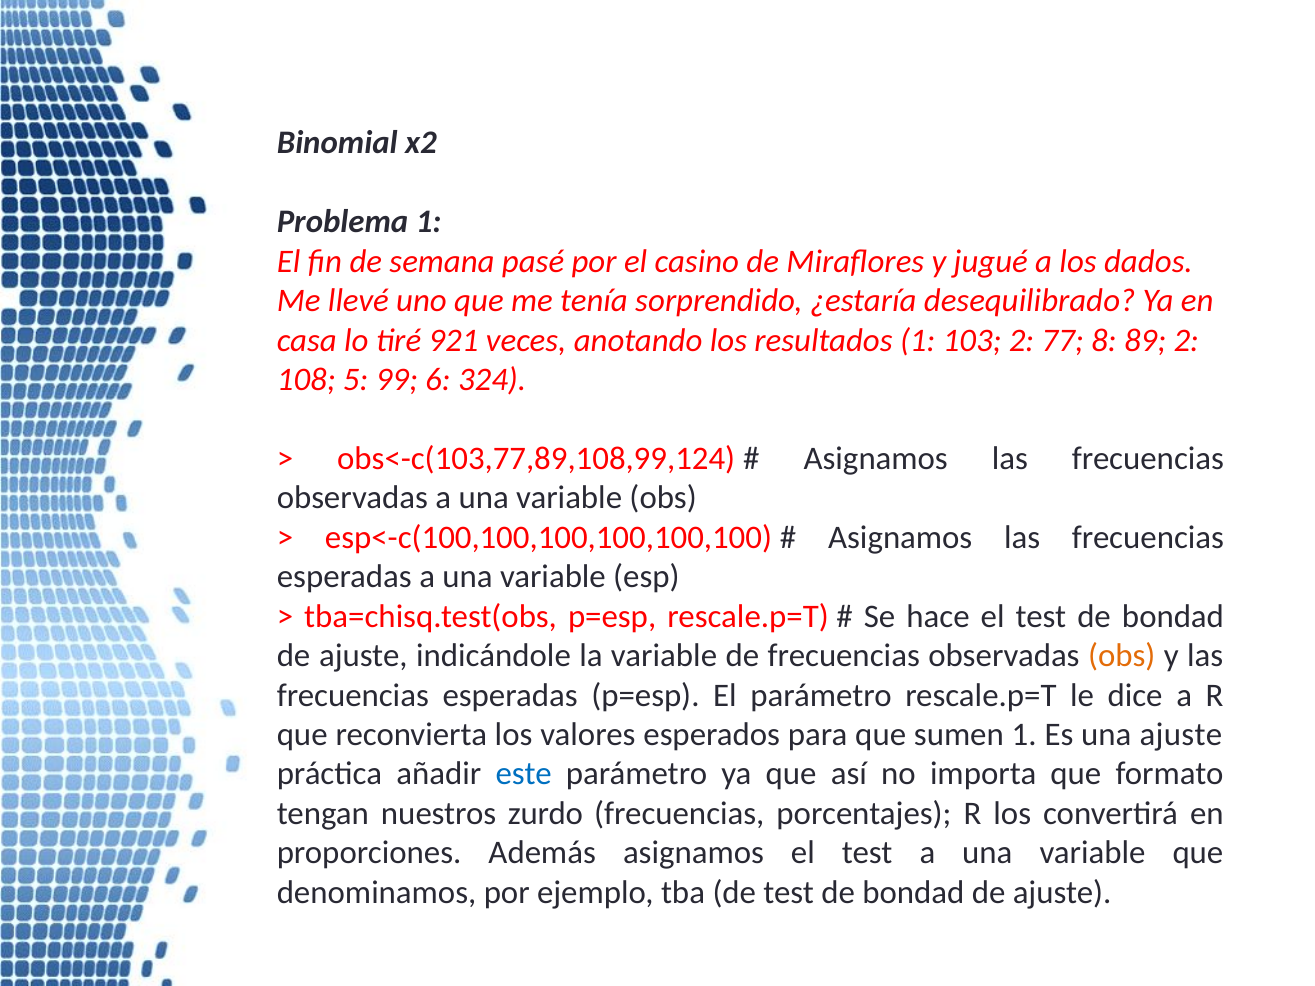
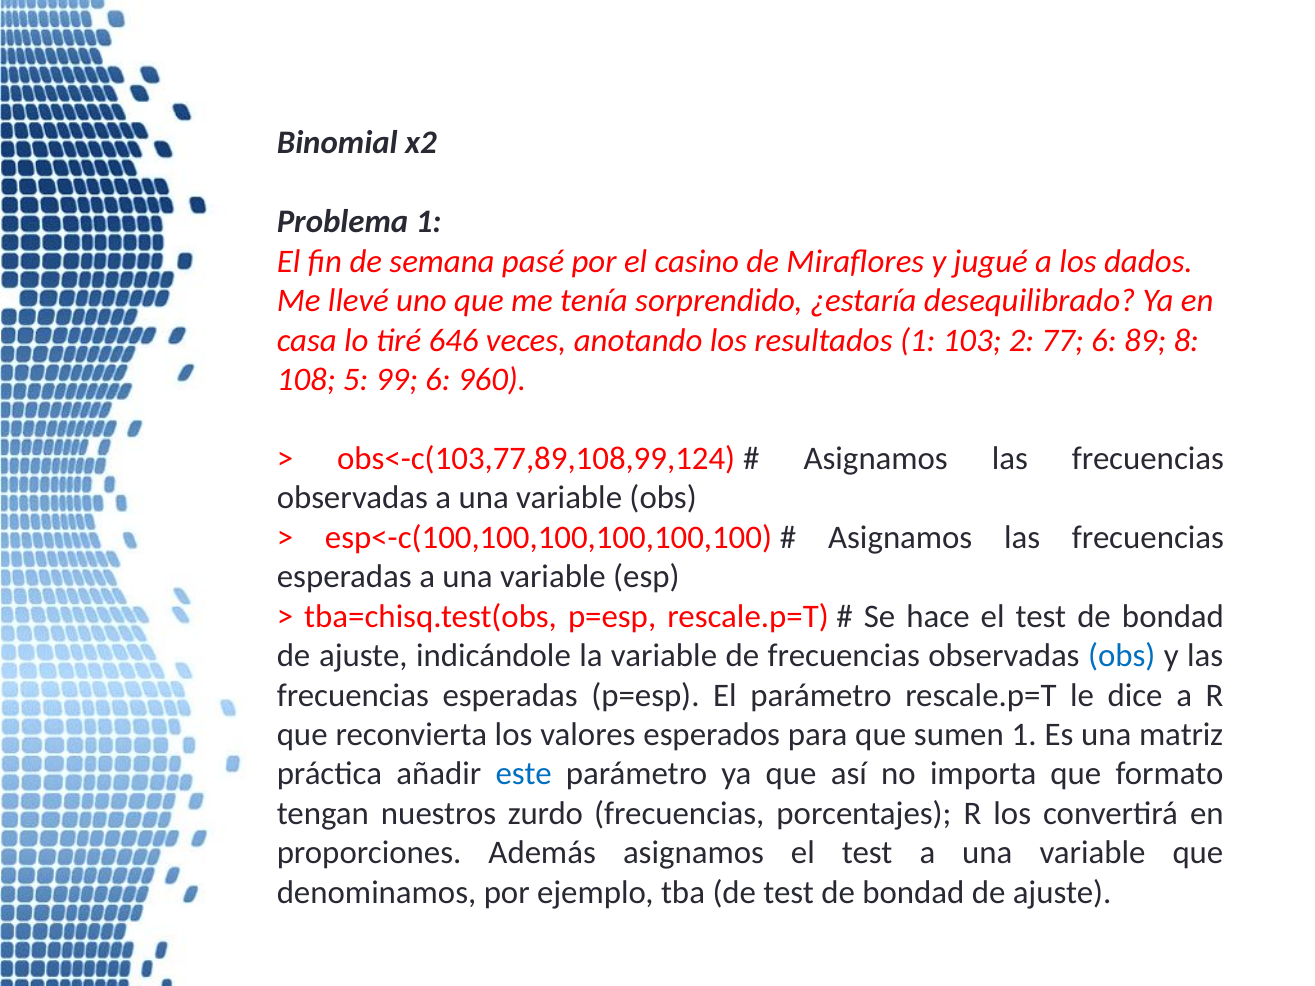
921: 921 -> 646 (454, 340)
77 8: 8 -> 6 (1104, 340)
89 2: 2 -> 8 (1186, 340)
324: 324 -> 960 (492, 380)
obs colour: orange -> blue (1122, 656)
una ajuste: ajuste -> matriz (1181, 735)
